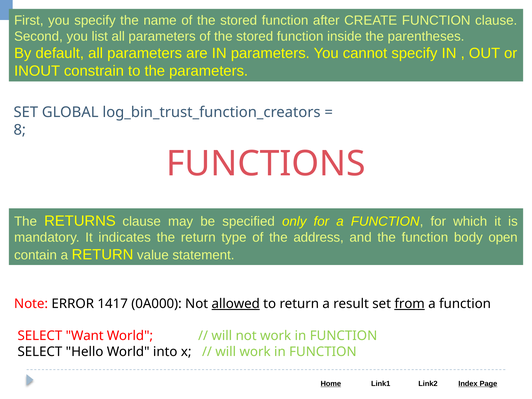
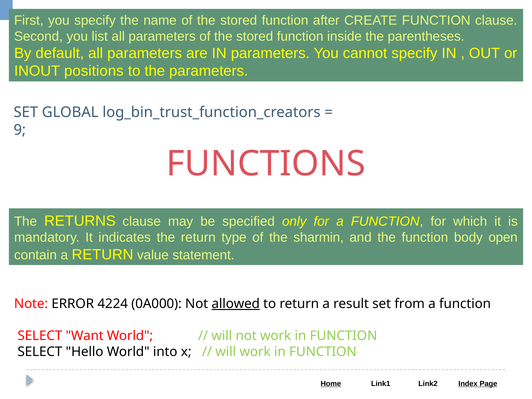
constrain: constrain -> positions (94, 71)
8: 8 -> 9 (20, 130)
address: address -> sharmin (319, 238)
1417: 1417 -> 4224 (113, 304)
from underline: present -> none (410, 304)
